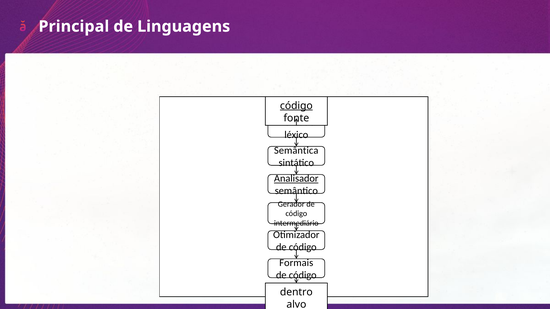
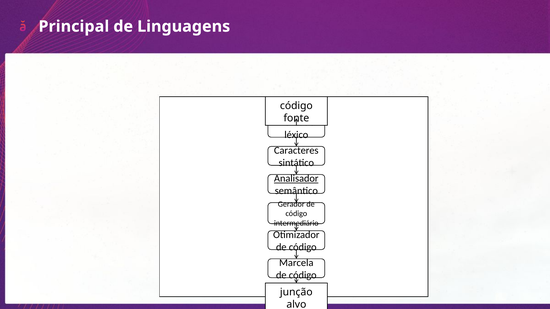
código underline: present -> none (296, 106)
Semântica: Semântica -> Caracteres (296, 151)
Formais: Formais -> Marcela (296, 263)
dentro: dentro -> junção (296, 292)
